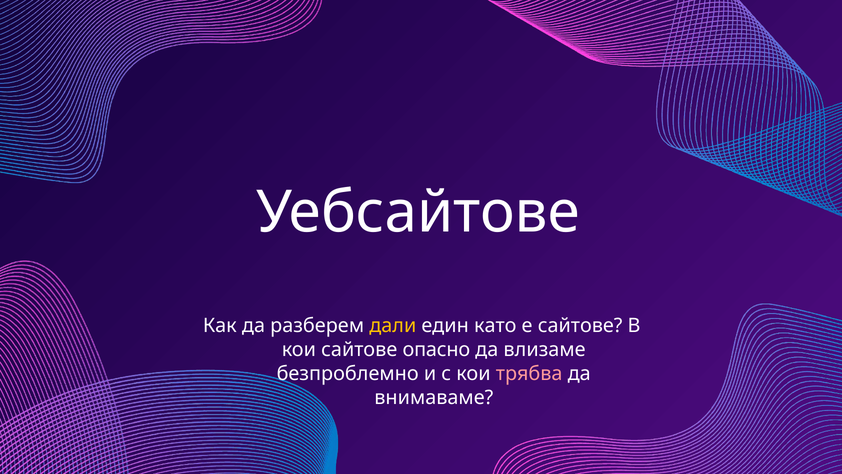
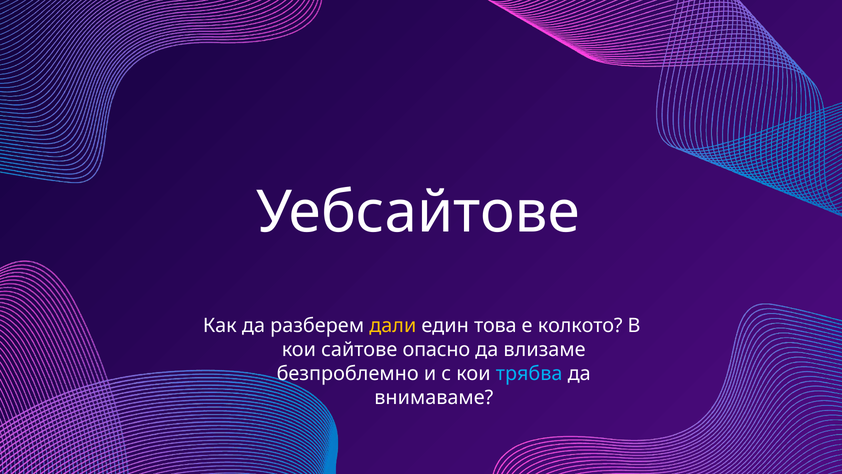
като: като -> това (495, 326)
е сайтове: сайтове -> колкото (580, 326)
трябва colour: pink -> light blue (529, 373)
